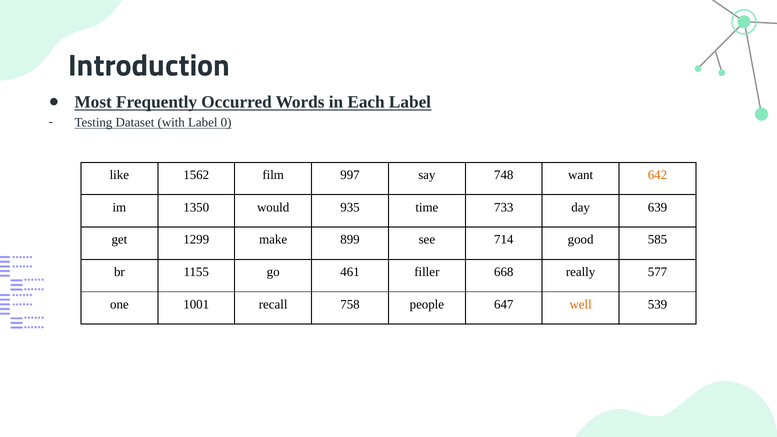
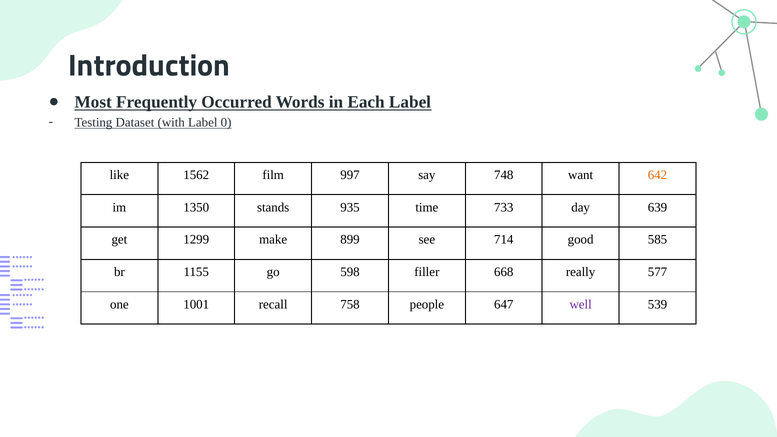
would: would -> stands (273, 207)
461: 461 -> 598 (350, 272)
well colour: orange -> purple (581, 304)
